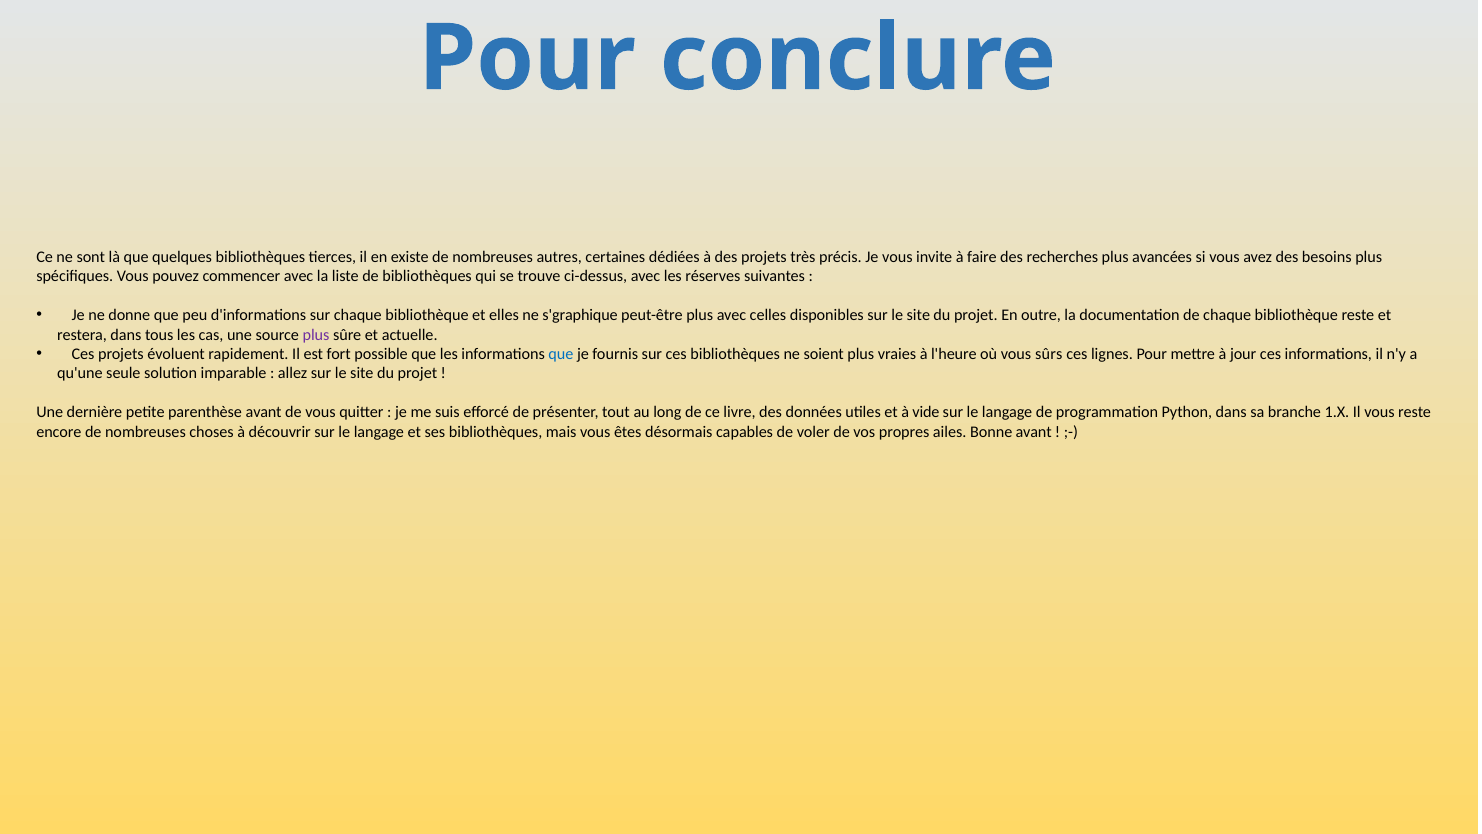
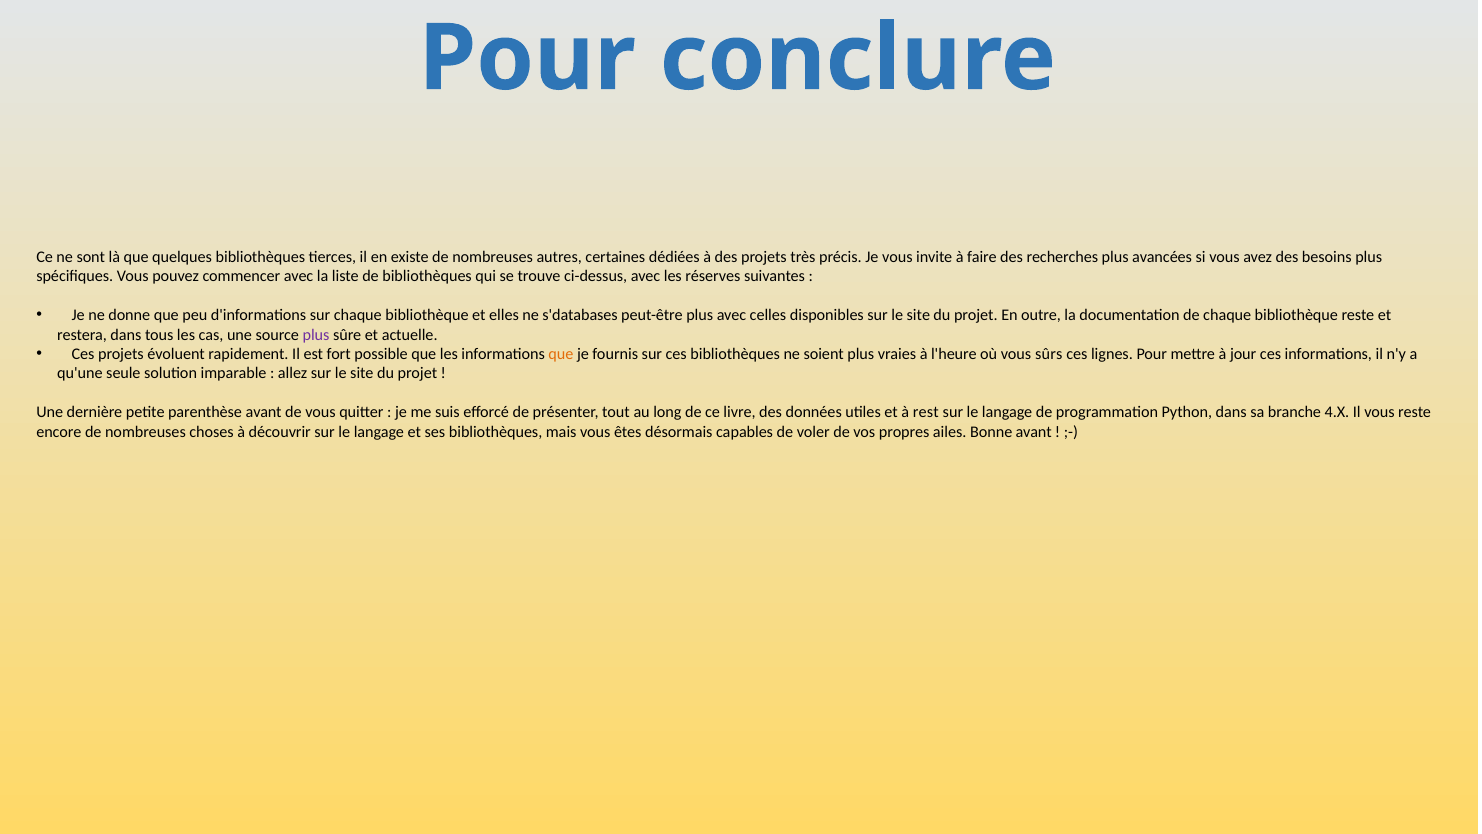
s'graphique: s'graphique -> s'databases (580, 315)
que colour: blue -> orange (561, 354)
vide: vide -> rest (926, 412)
1.X: 1.X -> 4.X (1337, 412)
